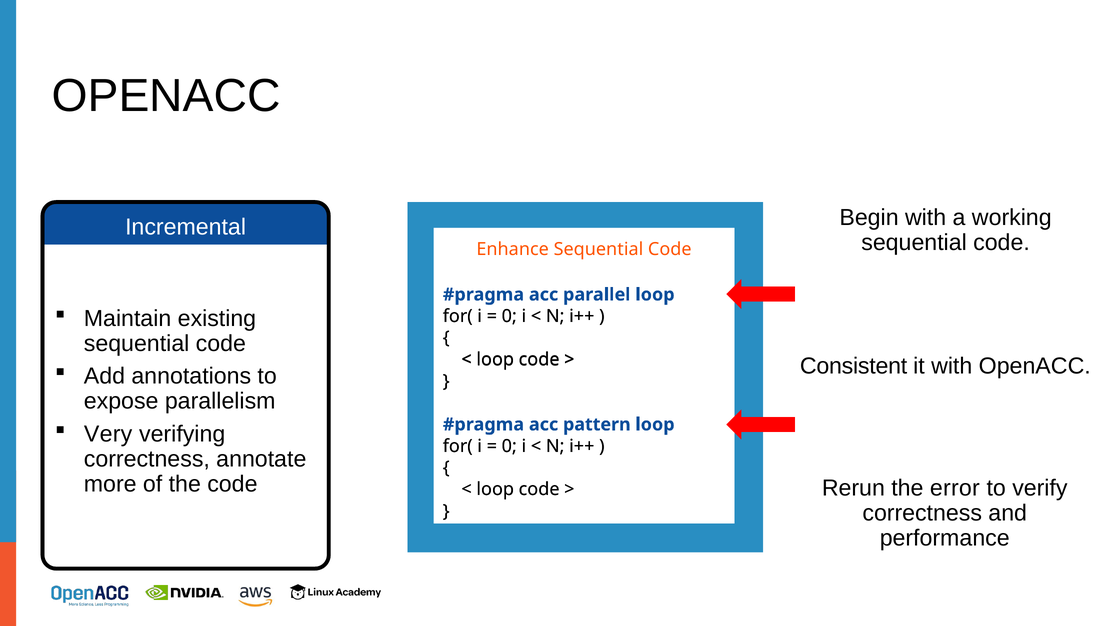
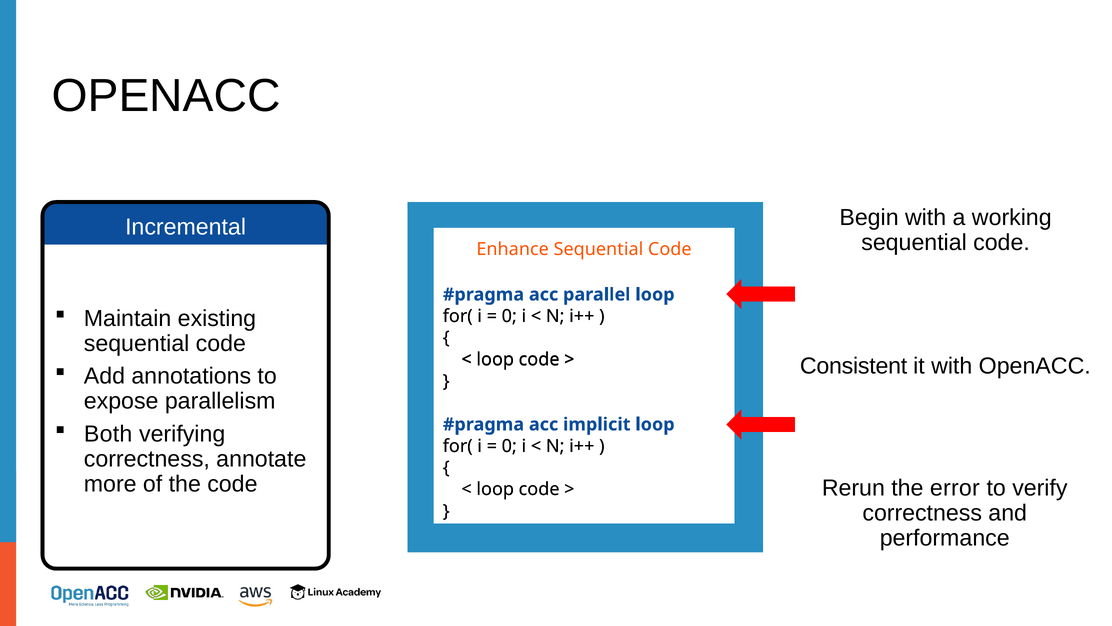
pattern: pattern -> implicit (597, 424)
Very: Very -> Both (108, 434)
